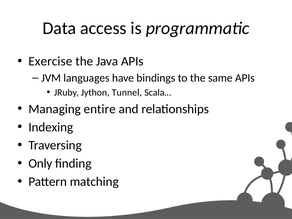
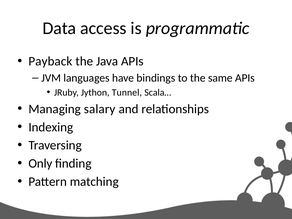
Exercise: Exercise -> Payback (50, 61)
entire: entire -> salary (100, 109)
